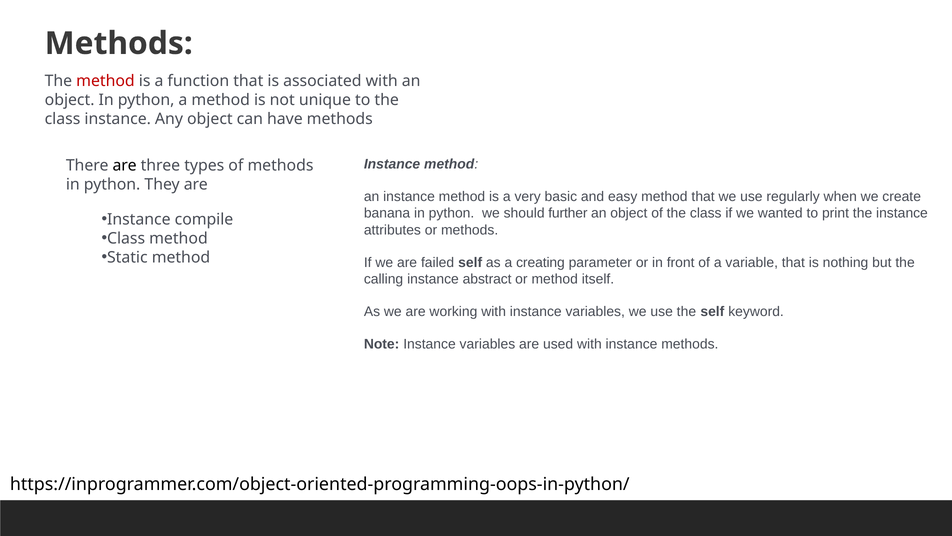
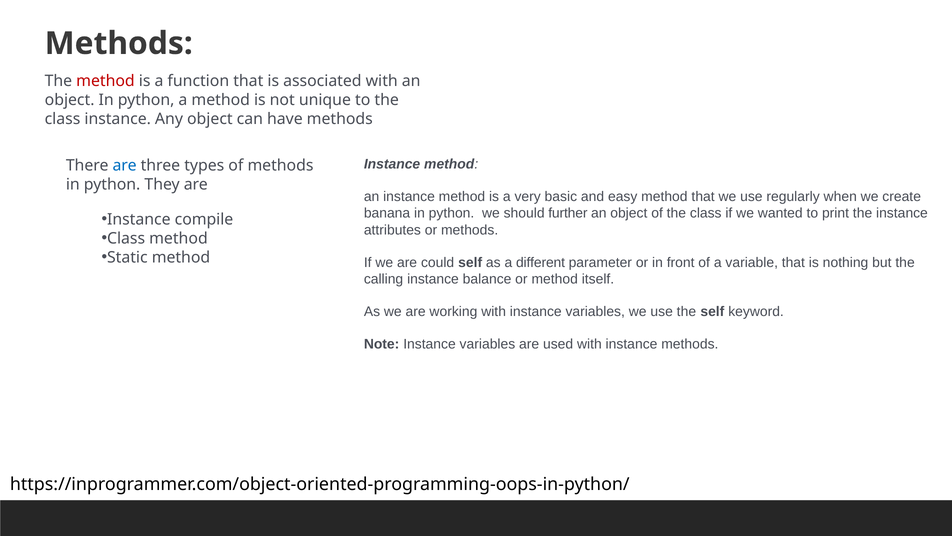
are colour: black -> blue (125, 165)
failed: failed -> could (438, 262)
creating: creating -> different (541, 262)
abstract: abstract -> balance (487, 279)
